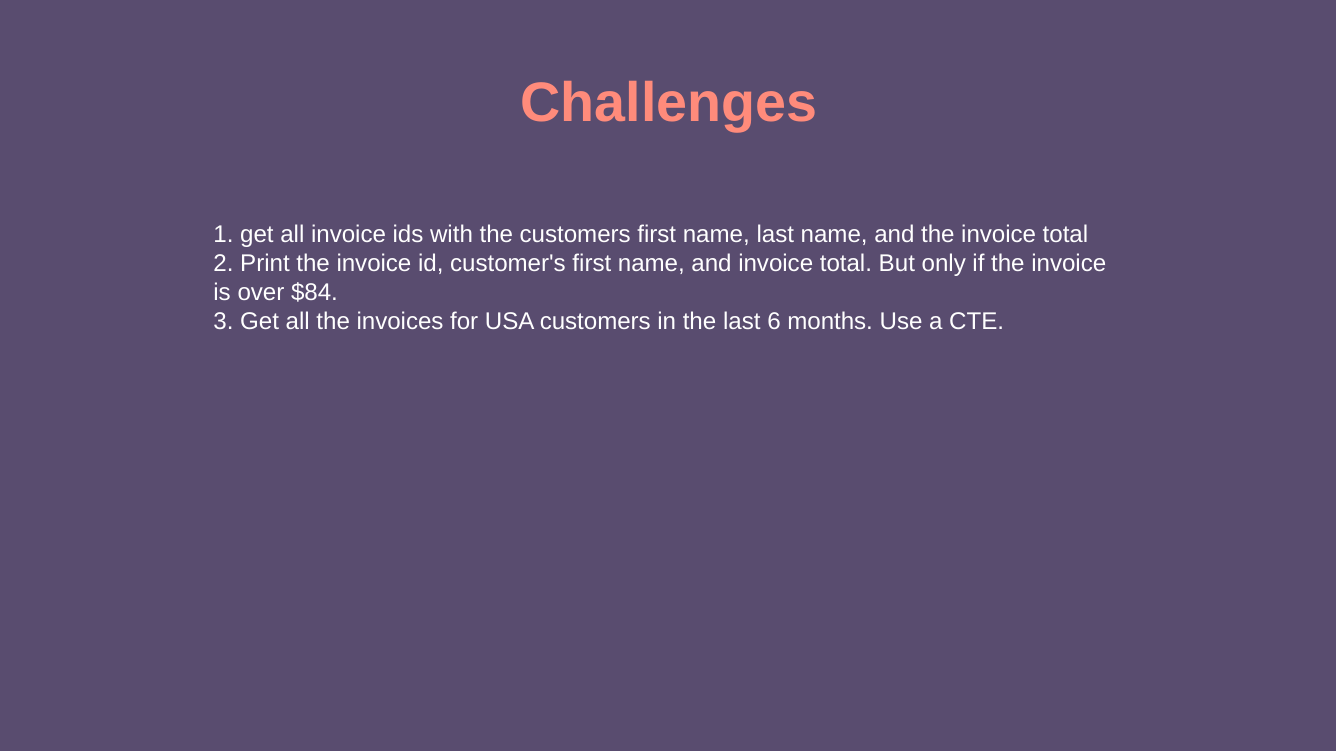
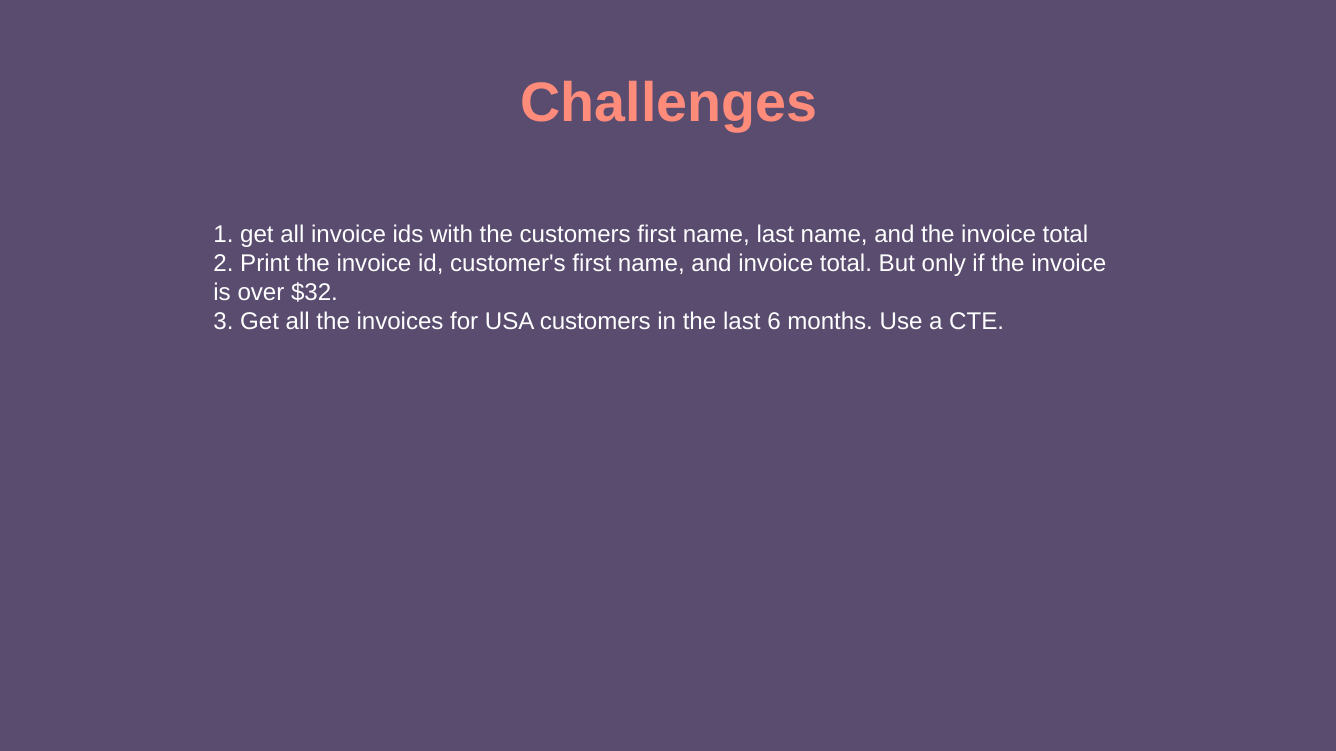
$84: $84 -> $32 (314, 292)
